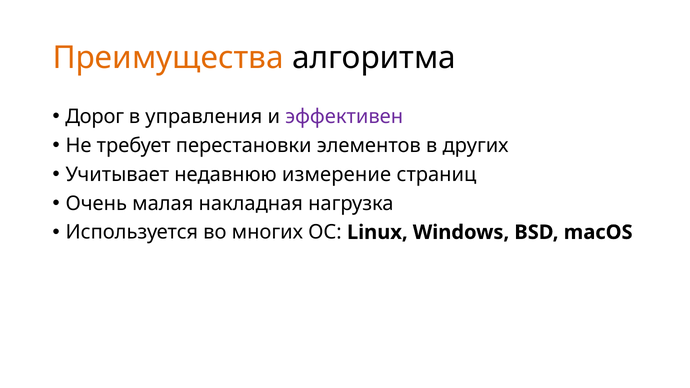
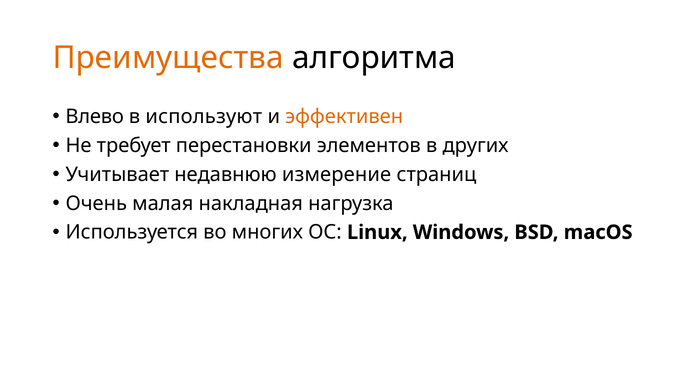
Дорог: Дорог -> Влево (95, 117)
управления: управления -> используют (204, 117)
эффективен colour: purple -> orange (344, 117)
